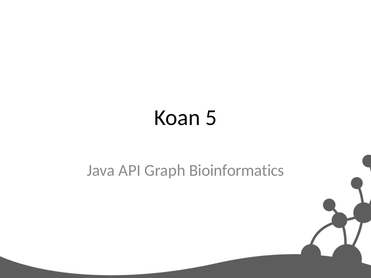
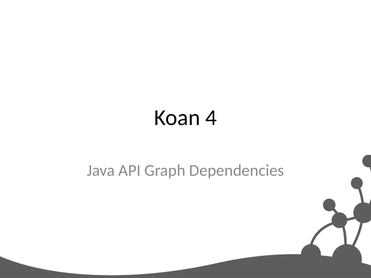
5: 5 -> 4 (211, 118)
Bioinformatics: Bioinformatics -> Dependencies (237, 171)
